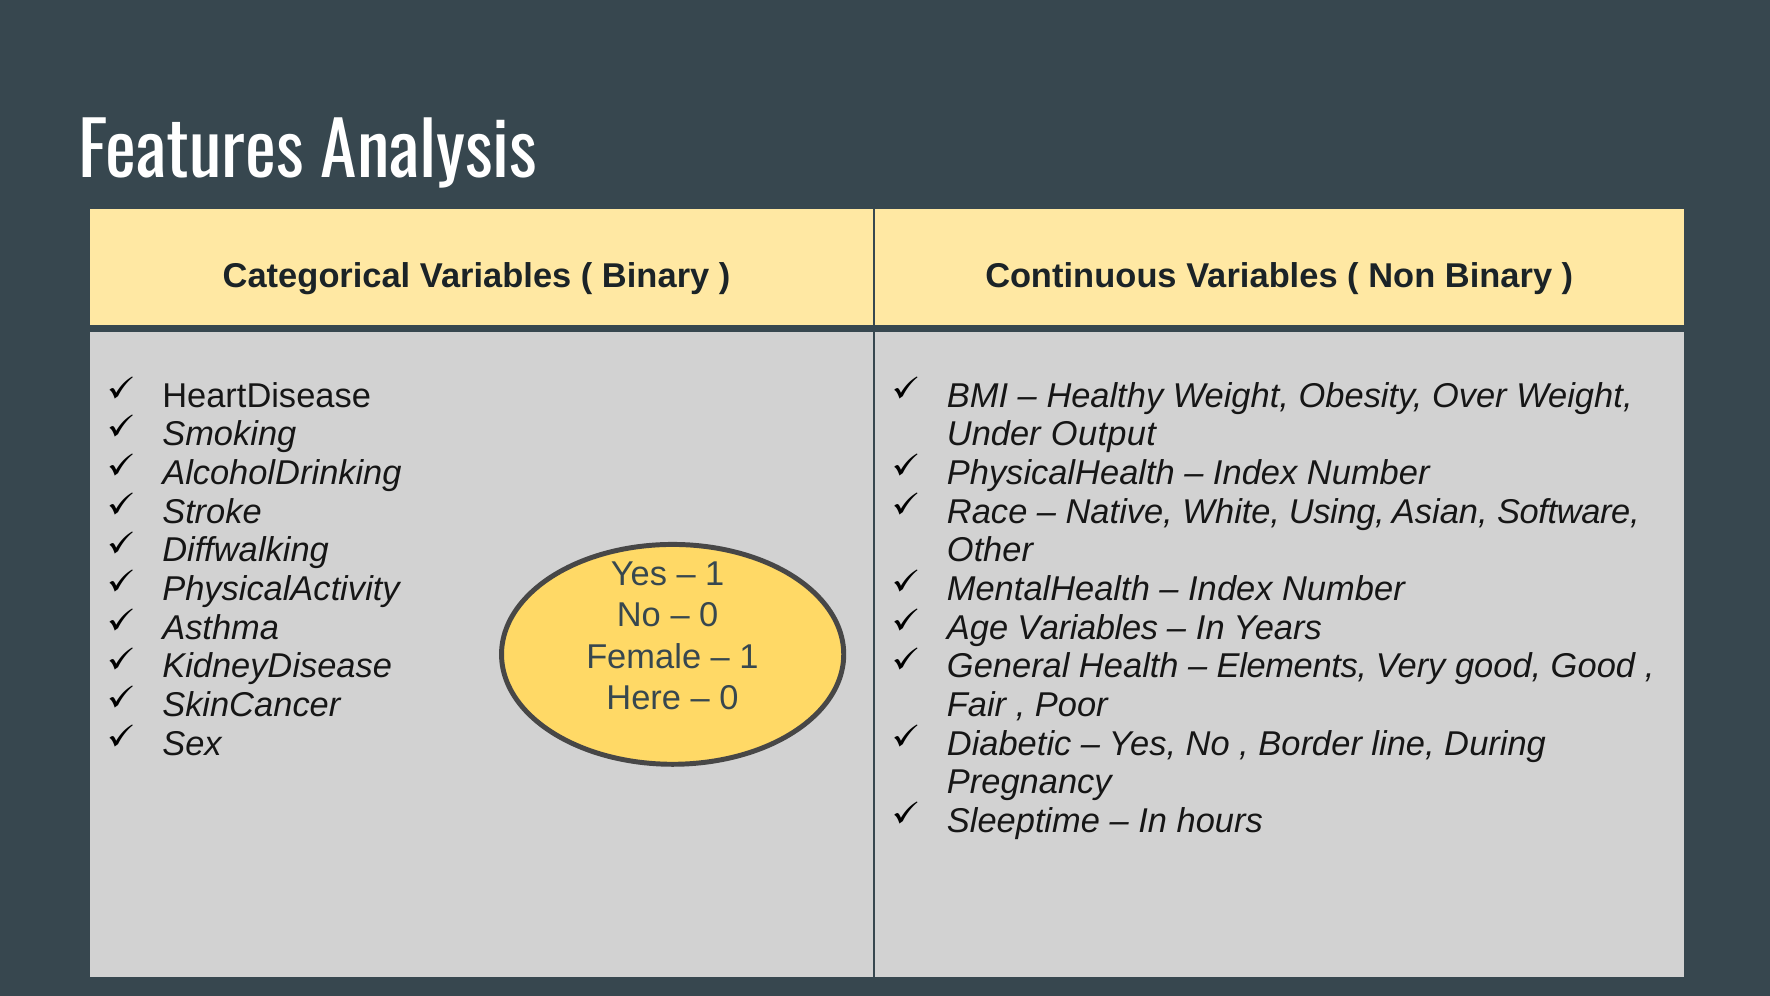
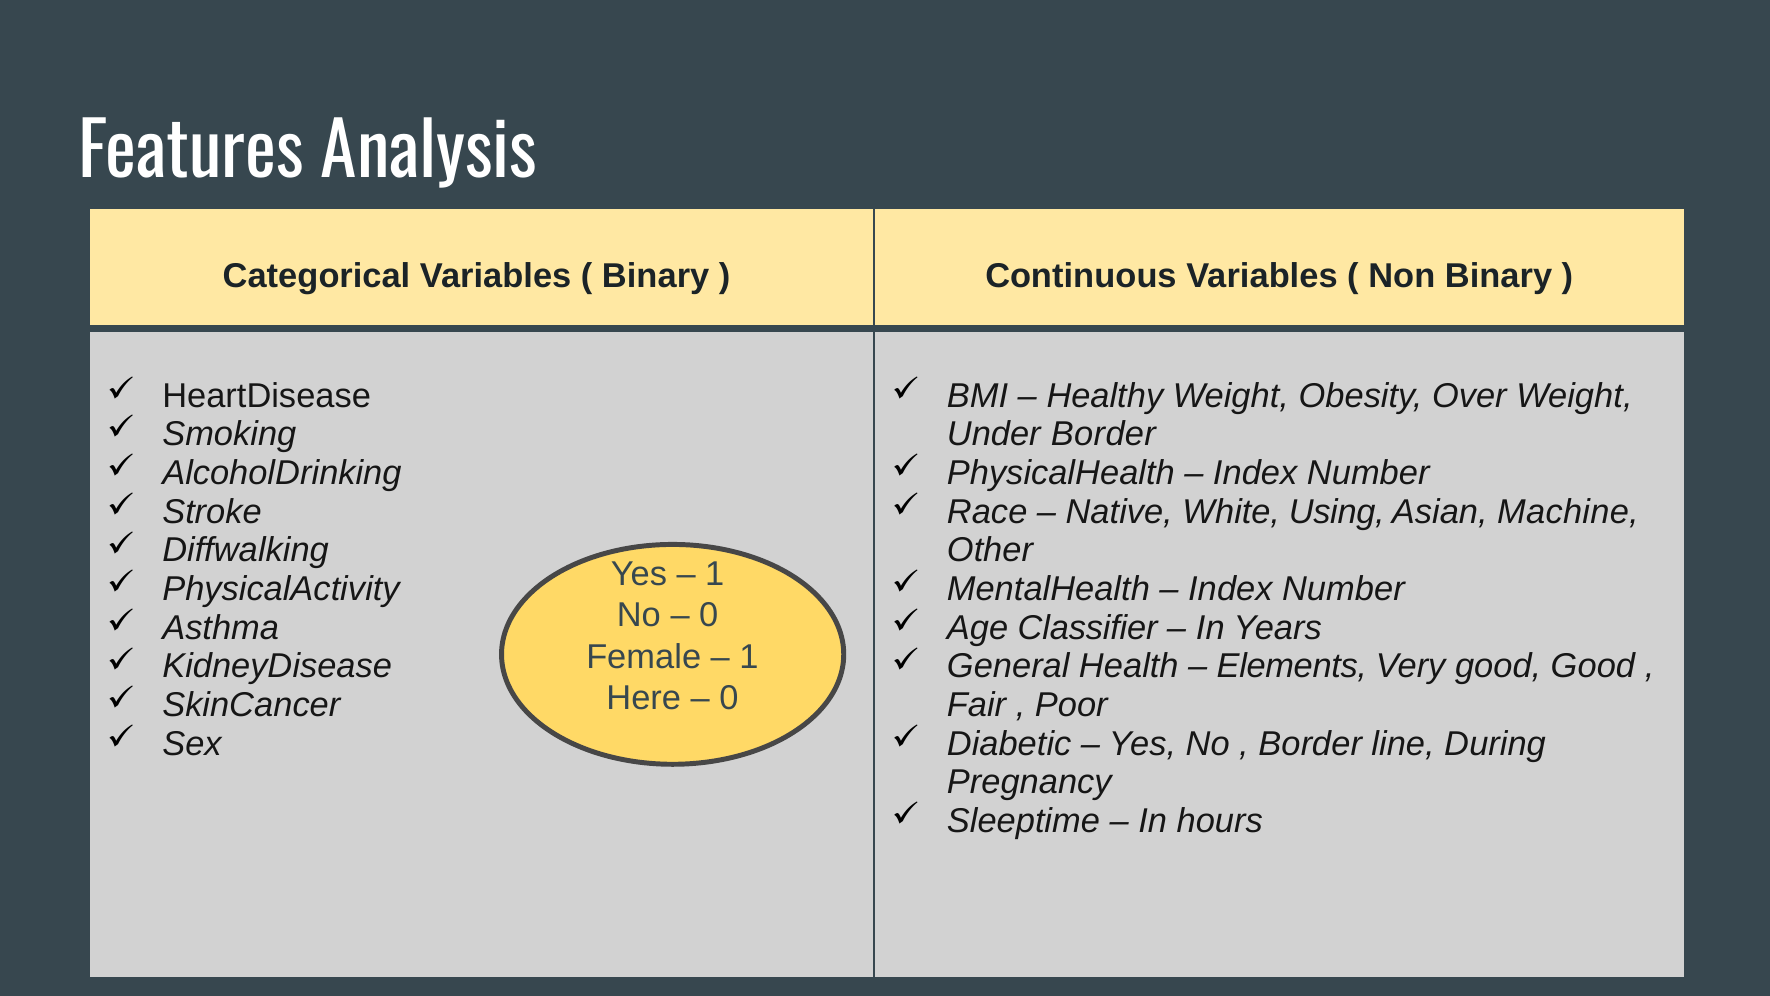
Under Output: Output -> Border (1103, 434)
Software: Software -> Machine (1568, 512)
Age Variables: Variables -> Classifier (1088, 628)
